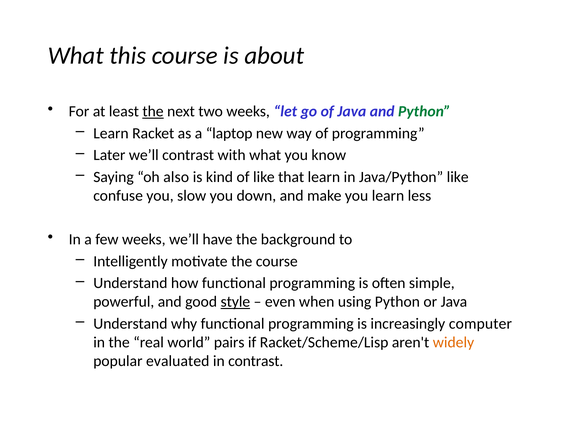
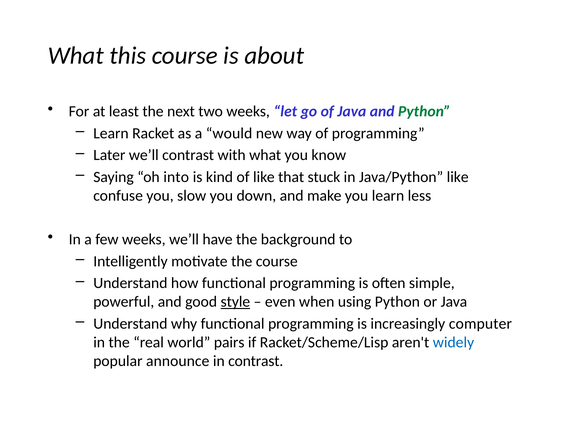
the underline: present -> none (153, 111)
laptop: laptop -> would (229, 133)
also: also -> into (176, 177)
that learn: learn -> stuck (324, 177)
widely colour: orange -> blue (453, 342)
evaluated: evaluated -> announce (178, 361)
